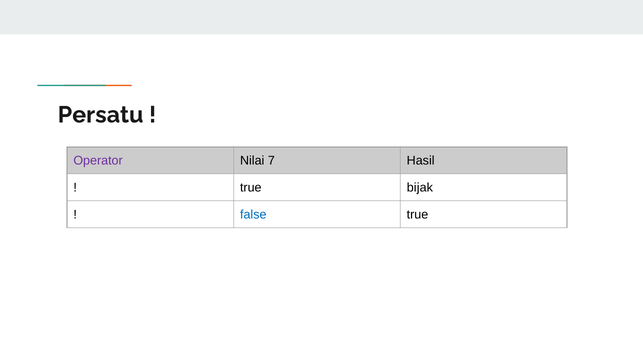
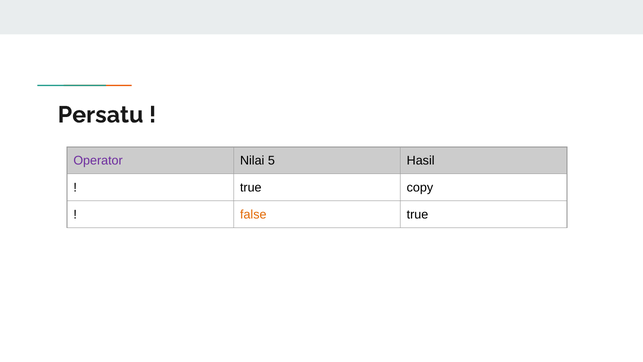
7: 7 -> 5 (271, 160)
bijak: bijak -> copy (420, 187)
false colour: blue -> orange (253, 214)
